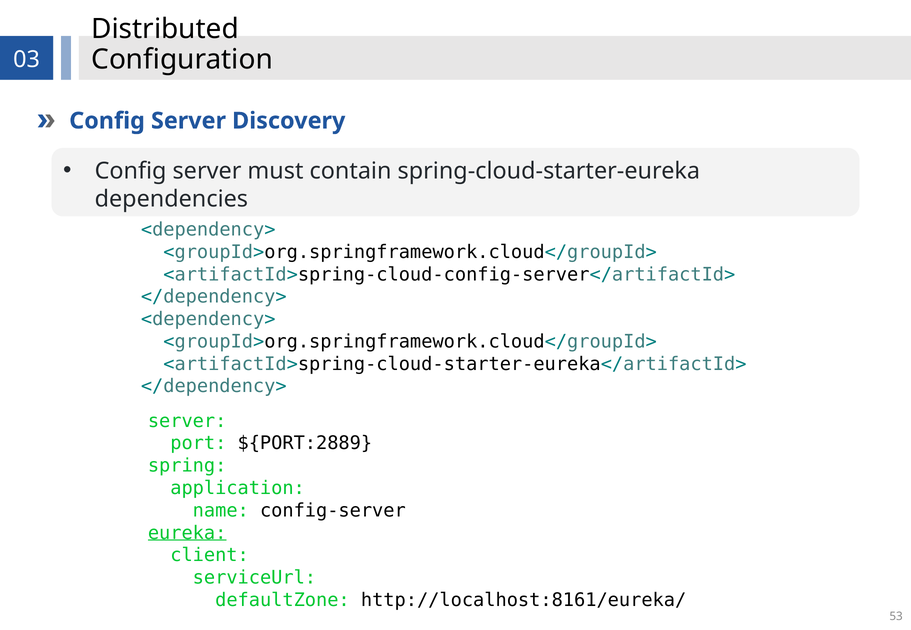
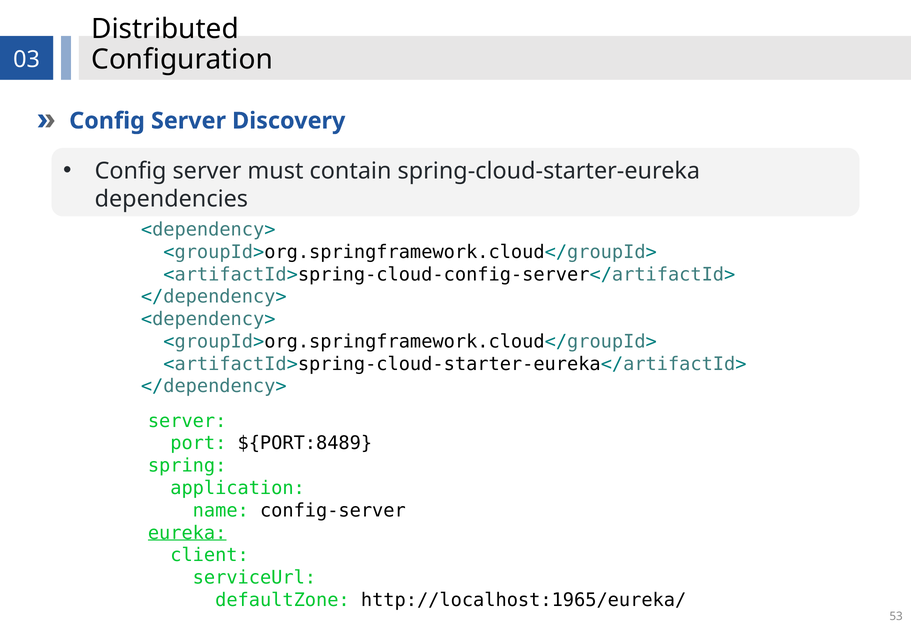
${PORT:2889: ${PORT:2889 -> ${PORT:8489 (305, 444)
http://localhost:8161/eureka/: http://localhost:8161/eureka/ -> http://localhost:1965/eureka/ (524, 601)
